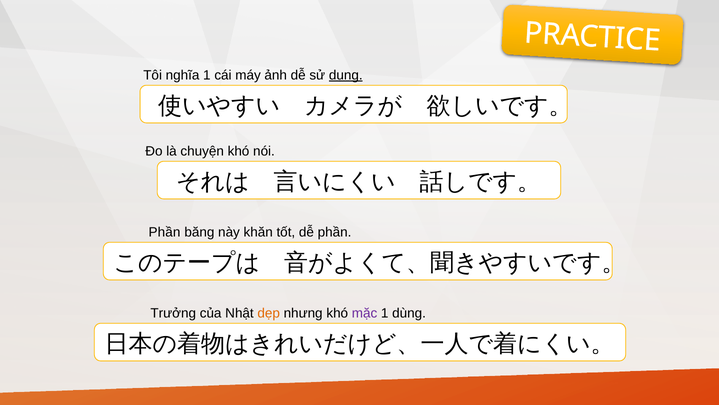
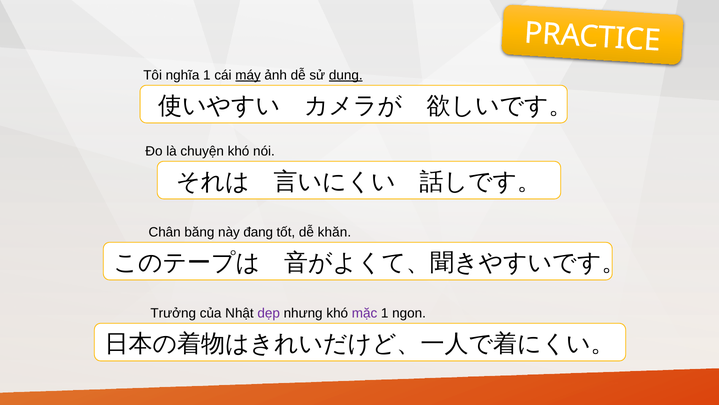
máy underline: none -> present (248, 75)
Phần: Phần -> Chân (165, 232)
khăn: khăn -> đang (258, 232)
dễ phần: phần -> khăn (334, 232)
dẹp colour: orange -> purple (269, 313)
dùng: dùng -> ngon (409, 313)
